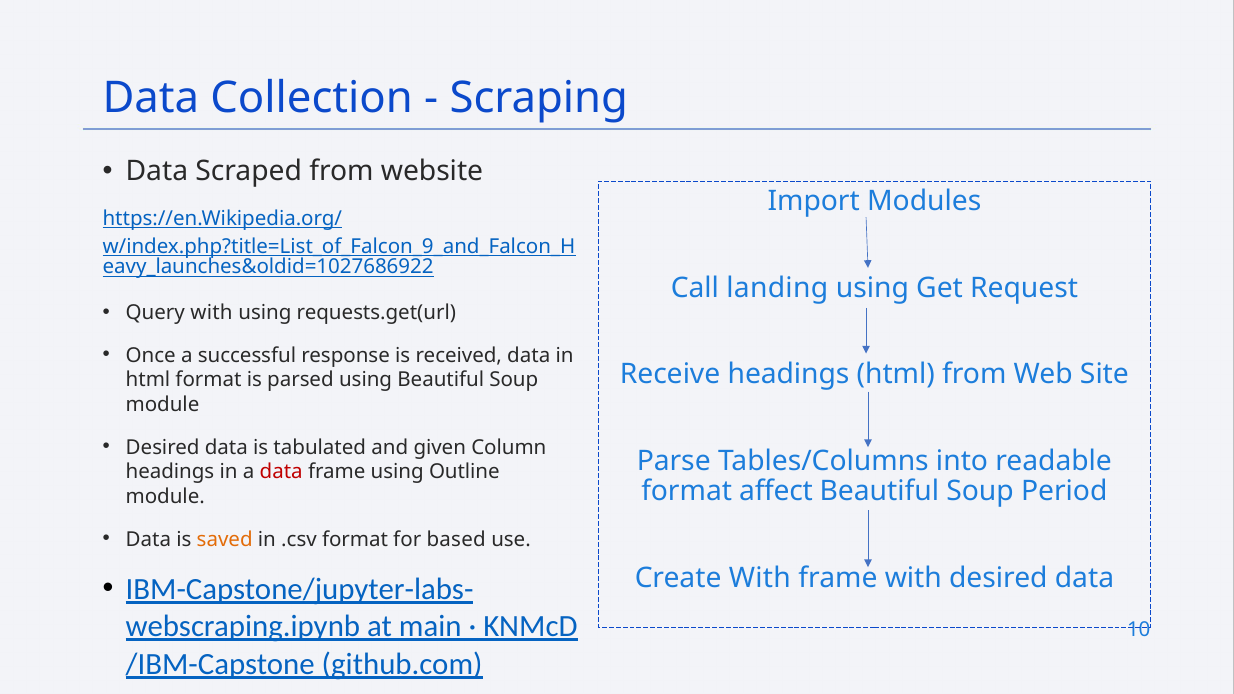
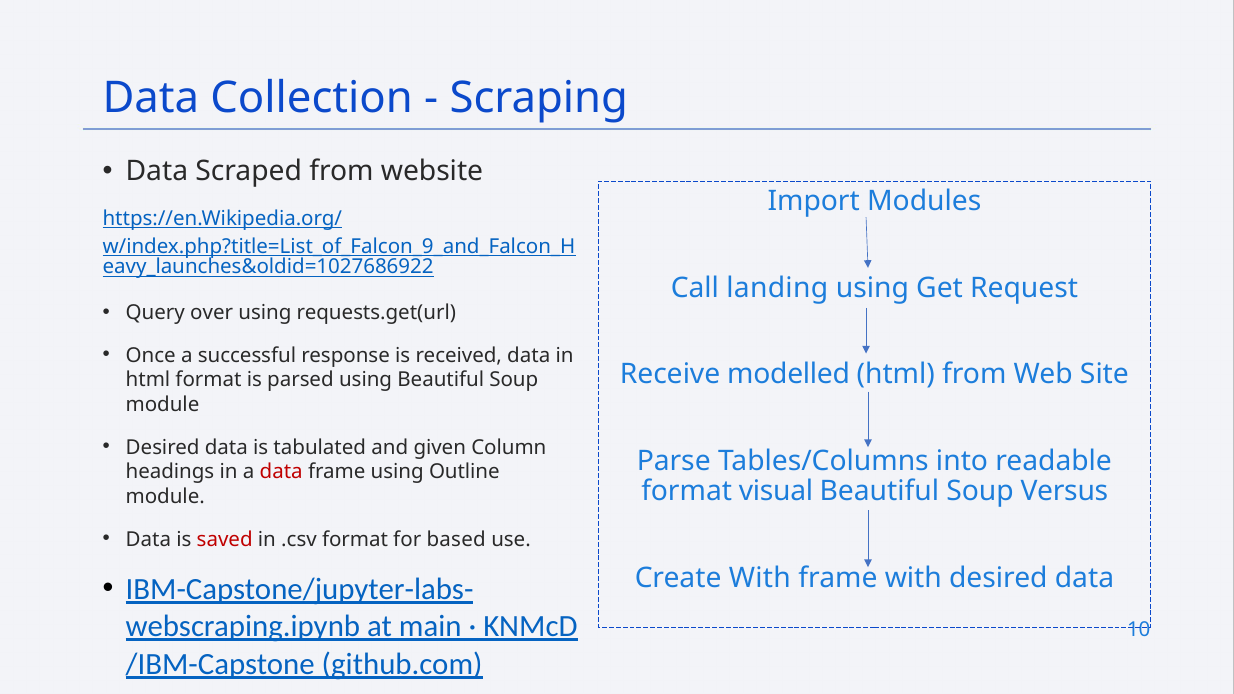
Query with: with -> over (212, 313)
Receive headings: headings -> modelled (789, 375)
affect: affect -> visual (776, 492)
Period: Period -> Versus (1064, 492)
saved colour: orange -> red (225, 539)
